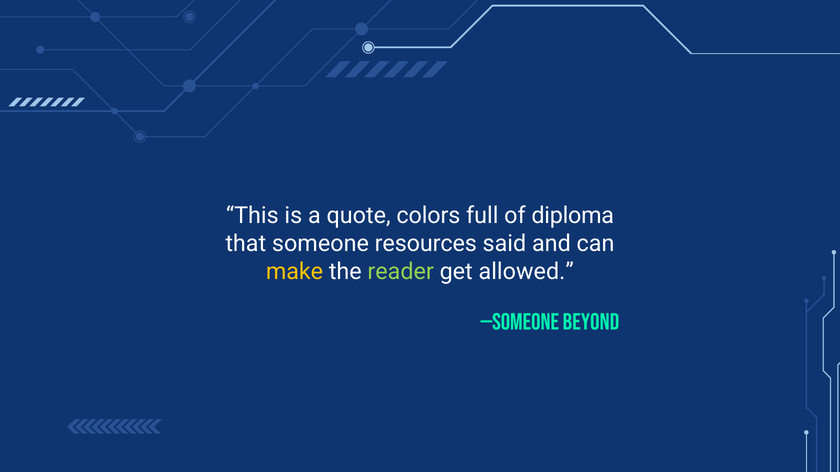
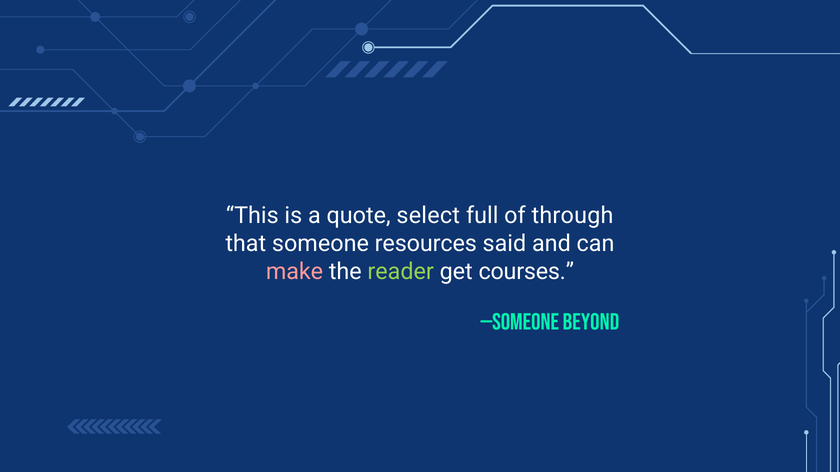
colors: colors -> select (428, 216)
diploma: diploma -> through (572, 216)
make colour: yellow -> pink (295, 272)
allowed: allowed -> courses (526, 272)
